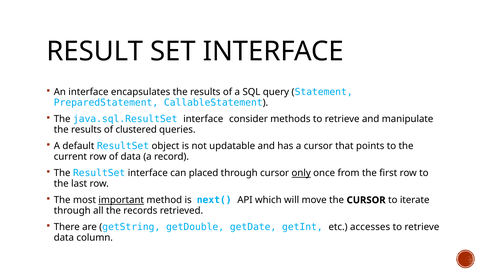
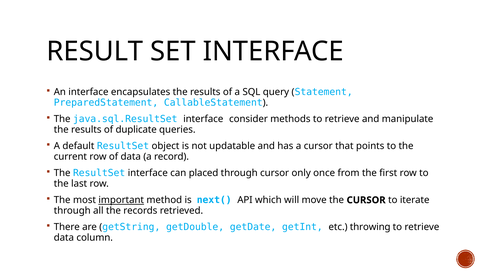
clustered: clustered -> duplicate (136, 129)
only underline: present -> none (301, 173)
accesses: accesses -> throwing (370, 227)
